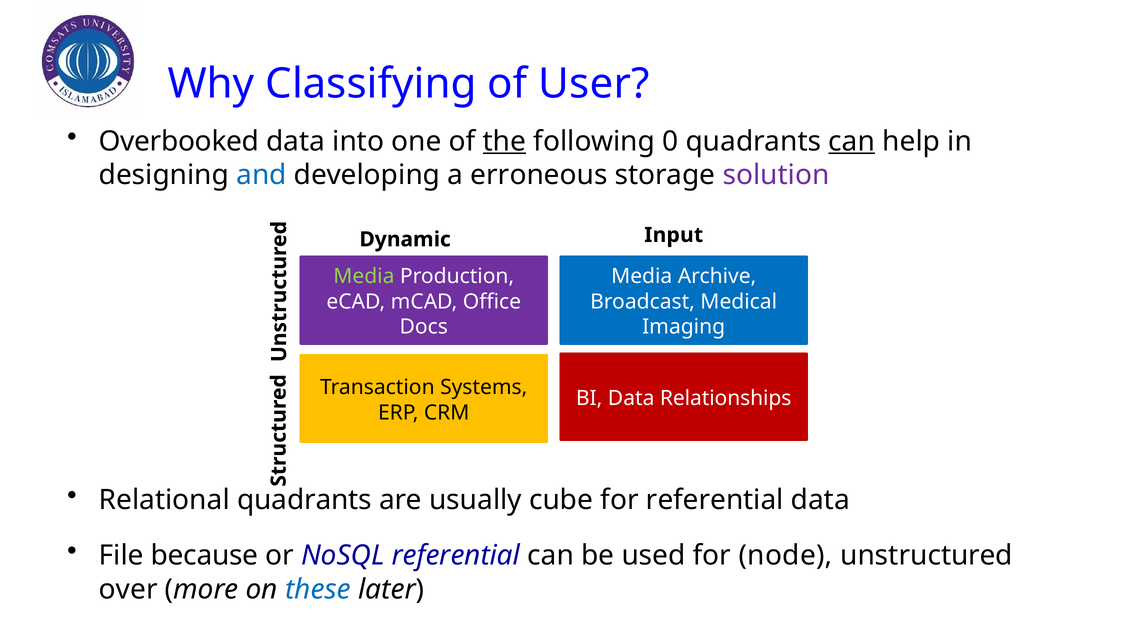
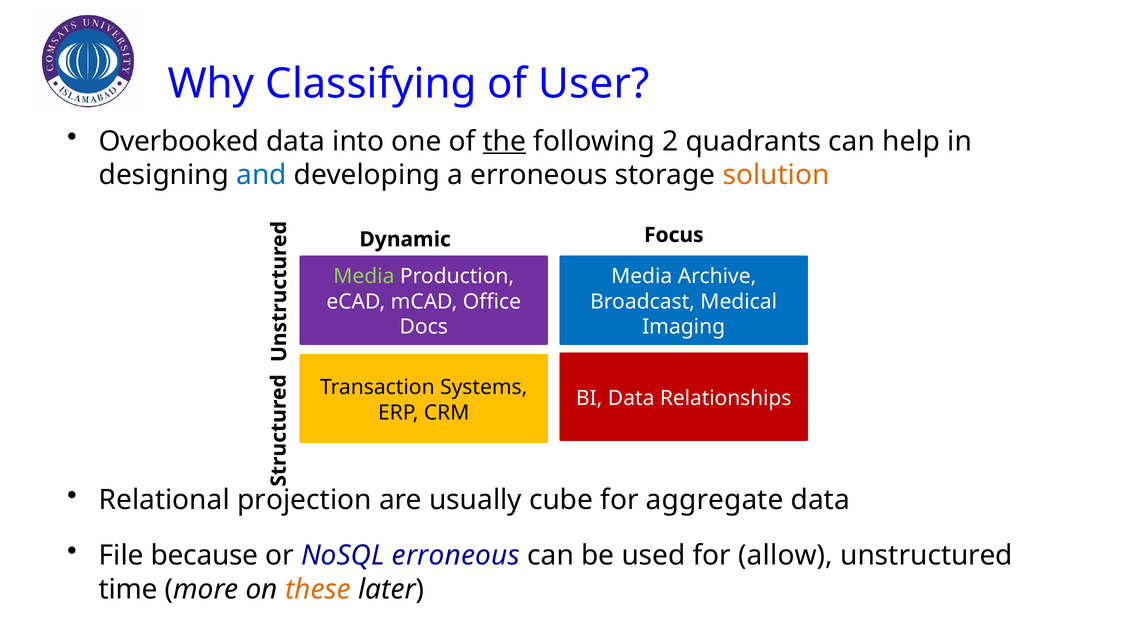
0: 0 -> 2 (670, 141)
can underline: present -> none (852, 141)
solution colour: purple -> orange (776, 175)
Input: Input -> Focus (674, 235)
Relational quadrants: quadrants -> projection (304, 500)
for referential: referential -> aggregate (715, 500)
NoSQL referential: referential -> erroneous (456, 556)
node: node -> allow (786, 556)
over: over -> time (128, 590)
these colour: blue -> orange (318, 590)
